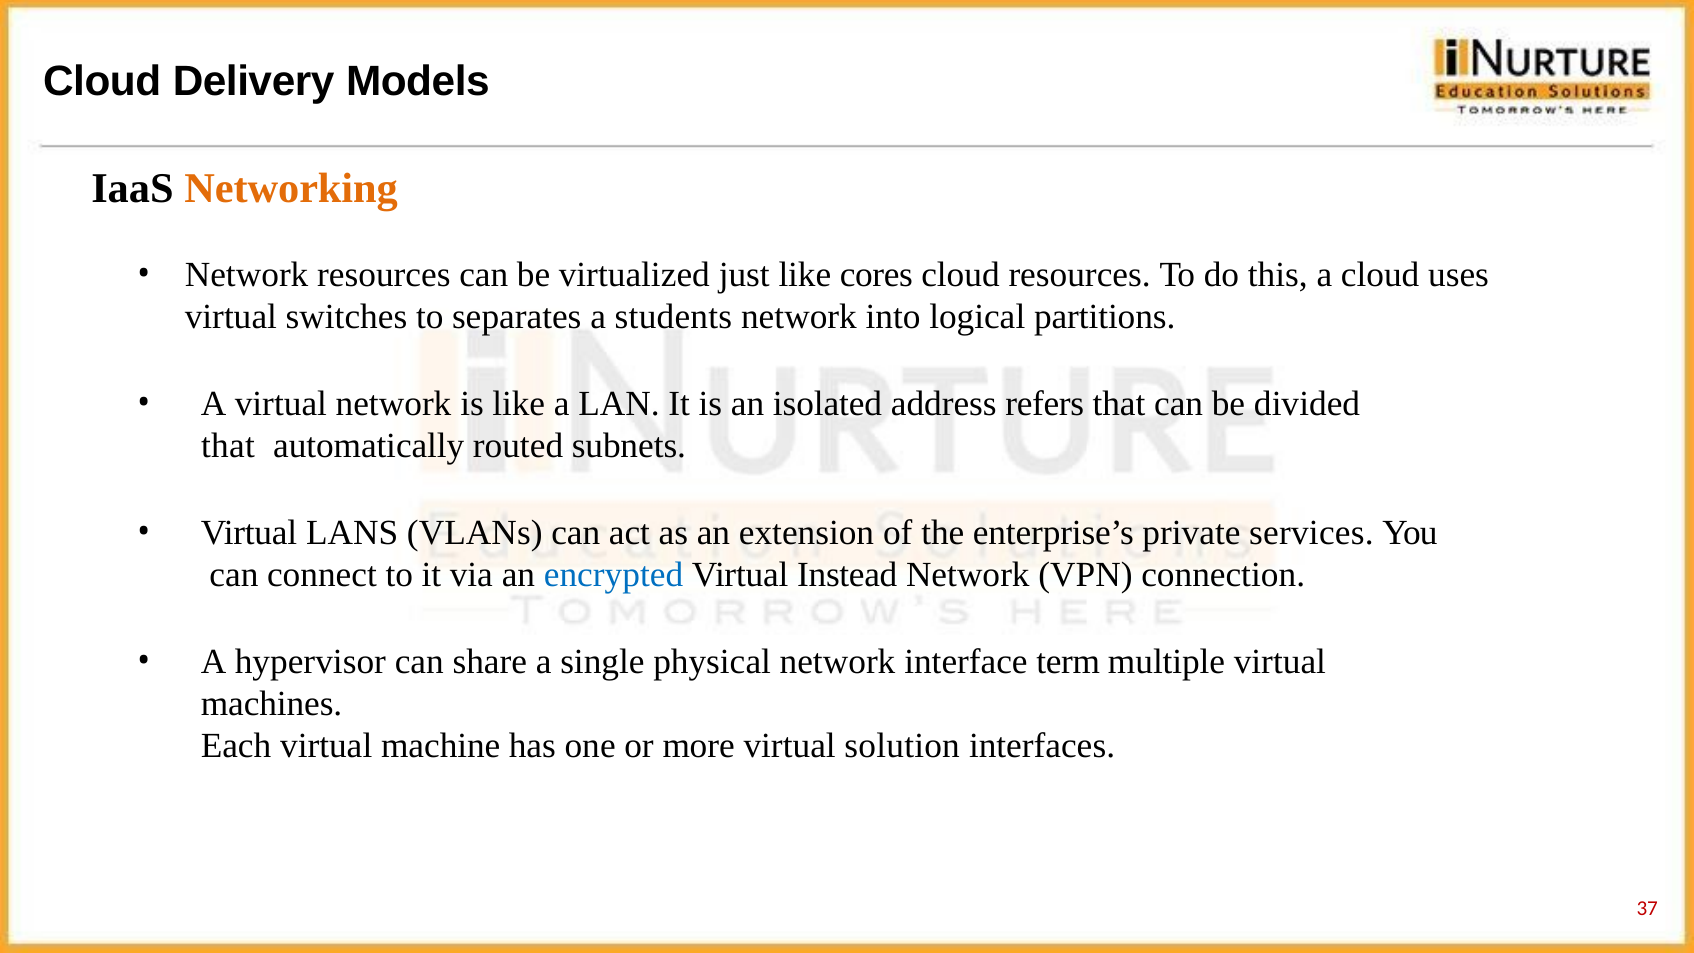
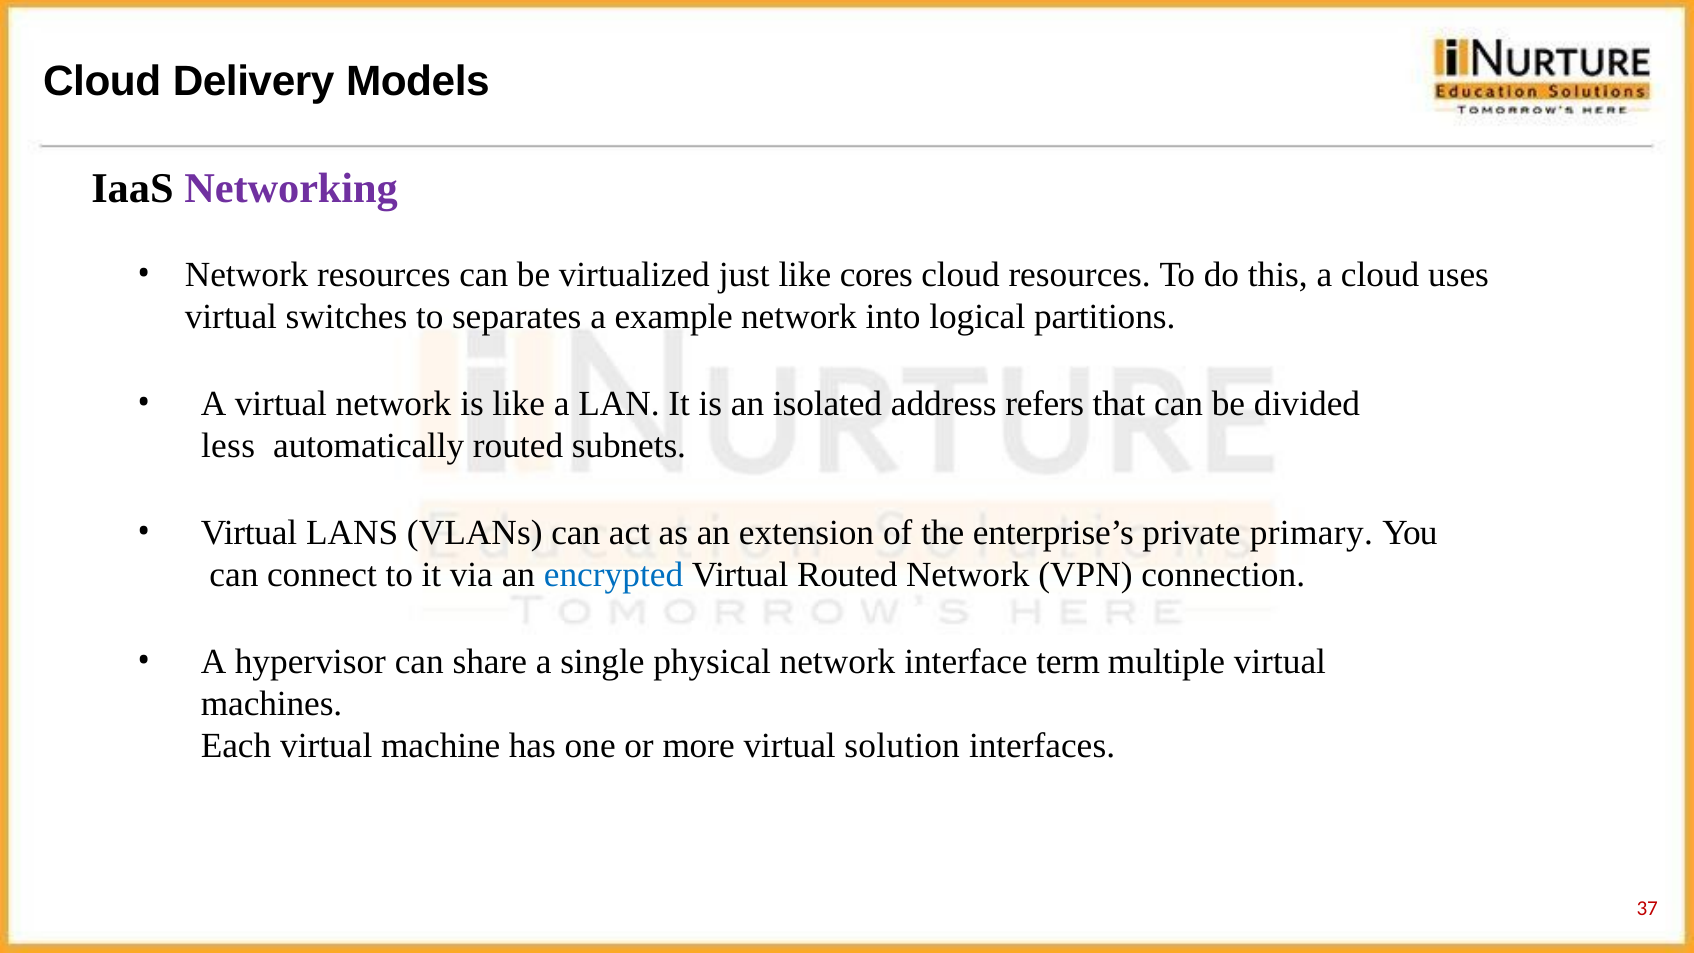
Networking colour: orange -> purple (291, 189)
students: students -> example (674, 317)
that: that -> less (228, 446)
services: services -> primary (1311, 532)
Virtual Instead: Instead -> Routed (847, 575)
